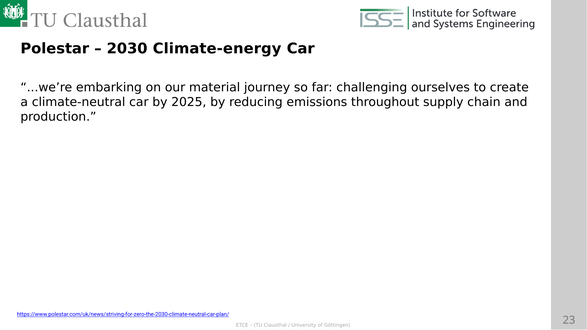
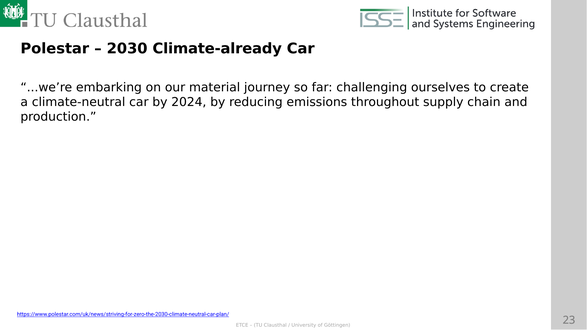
Climate-energy: Climate-energy -> Climate-already (217, 49)
2025: 2025 -> 2024 (189, 102)
